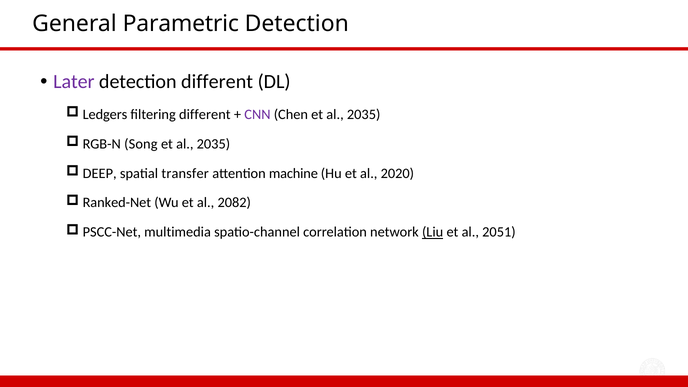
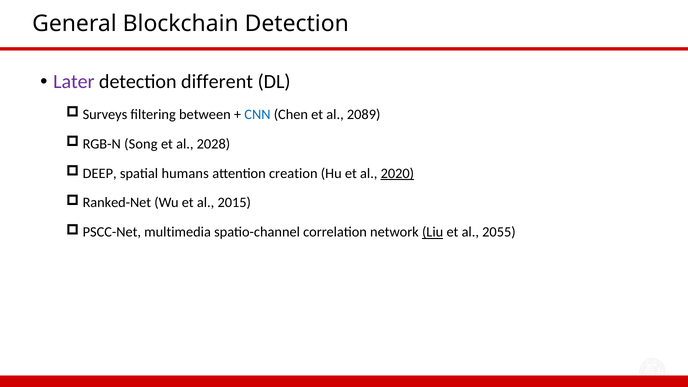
Parametric: Parametric -> Blockchain (181, 24)
Ledgers: Ledgers -> Surveys (105, 115)
filtering different: different -> between (205, 115)
CNN colour: purple -> blue (257, 115)
Chen et al 2035: 2035 -> 2089 (364, 115)
2035: 2035 -> 2028 (213, 144)
transfer: transfer -> humans (185, 173)
machine: machine -> creation (293, 173)
2020 underline: none -> present (397, 173)
2082: 2082 -> 2015 (234, 203)
2051: 2051 -> 2055 (499, 232)
